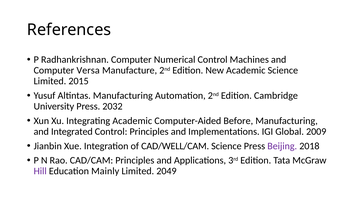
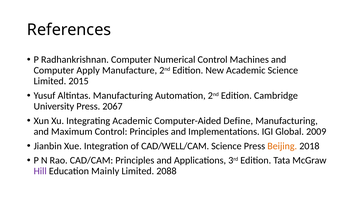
Versa: Versa -> Apply (88, 70)
2032: 2032 -> 2067 (112, 106)
Before: Before -> Define (238, 121)
Integrated: Integrated -> Maximum (72, 132)
Beijing colour: purple -> orange (282, 146)
2049: 2049 -> 2088 (166, 171)
